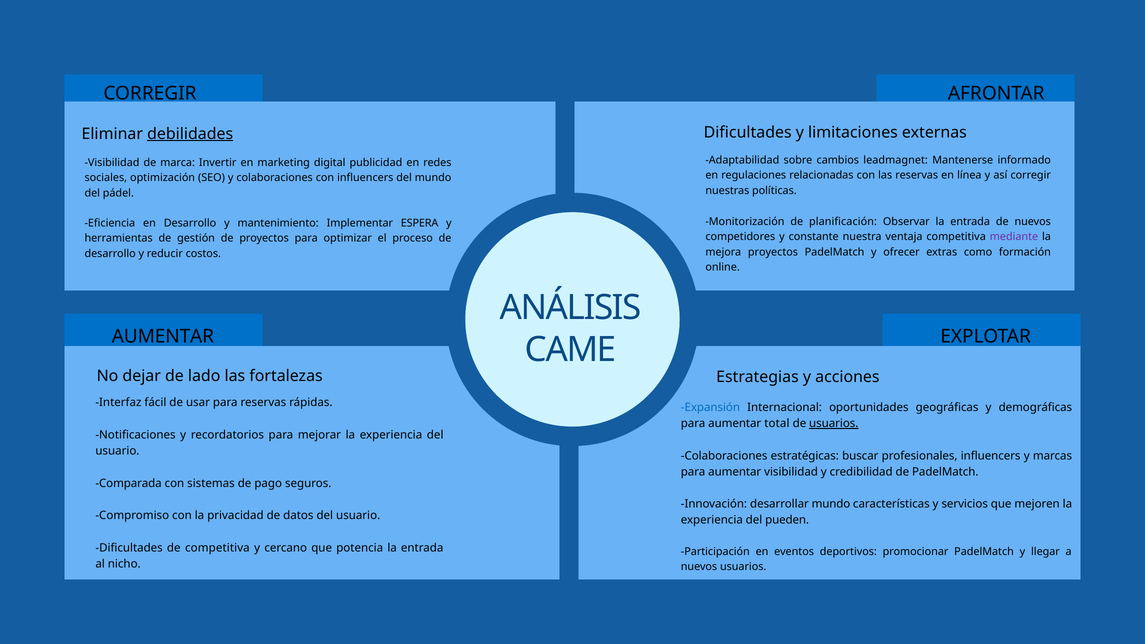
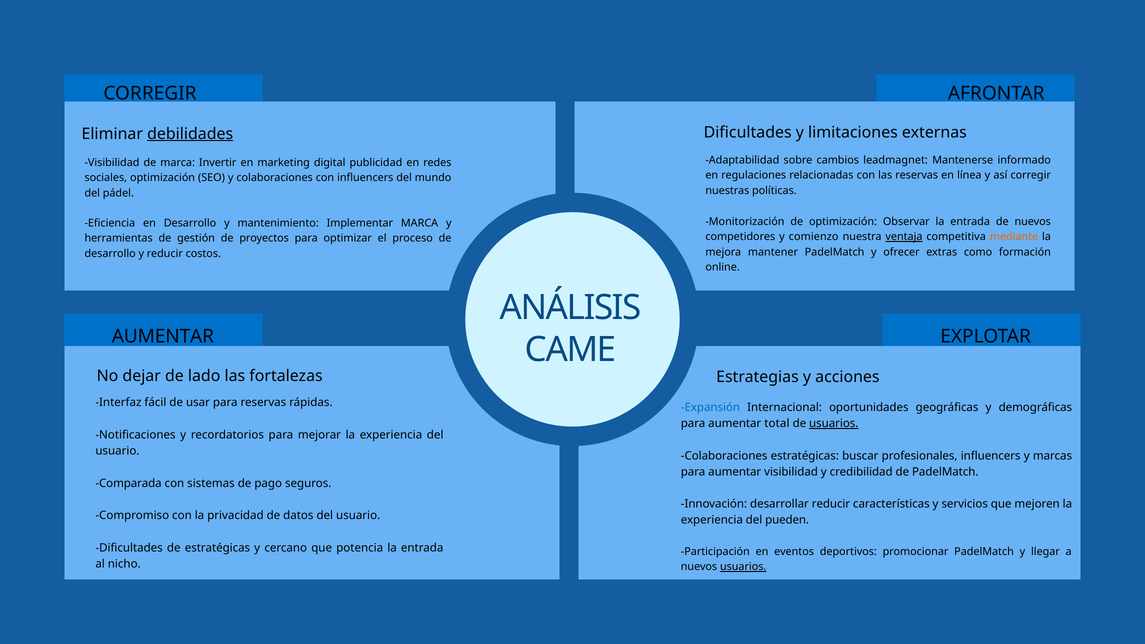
de planificación: planificación -> optimización (843, 222)
Implementar ESPERA: ESPERA -> MARCA (420, 223)
constante: constante -> comienzo (814, 237)
ventaja underline: none -> present (904, 237)
mediante colour: purple -> orange (1014, 237)
mejora proyectos: proyectos -> mantener (773, 252)
desarrollar mundo: mundo -> reducir (831, 504)
de competitiva: competitiva -> estratégicas (217, 548)
usuarios underline: none -> present (743, 567)
